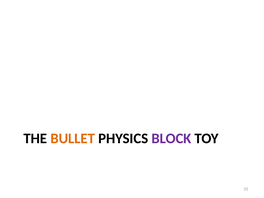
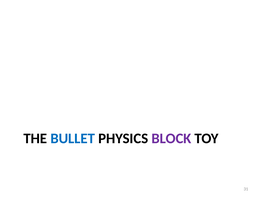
BULLET colour: orange -> blue (73, 138)
